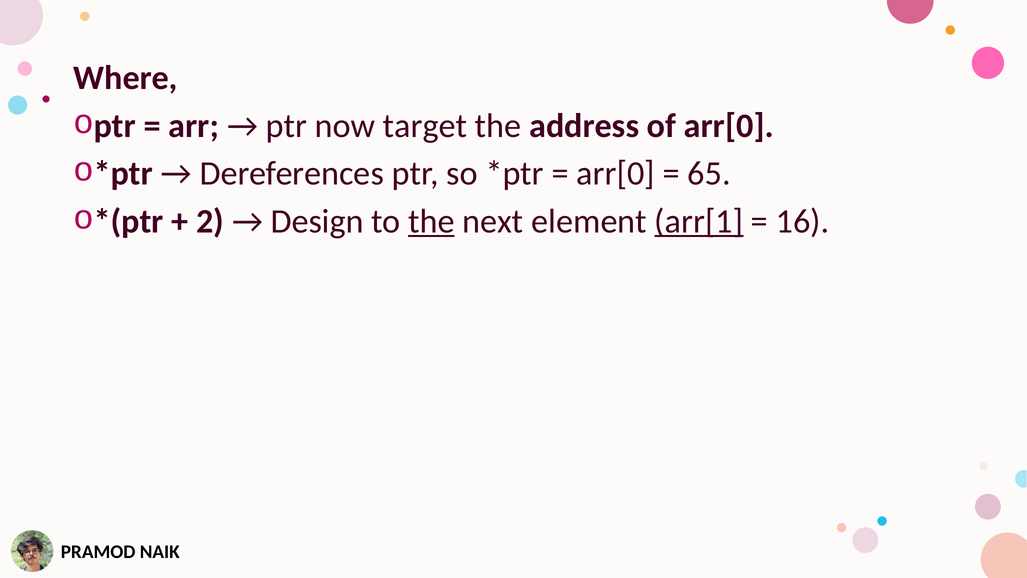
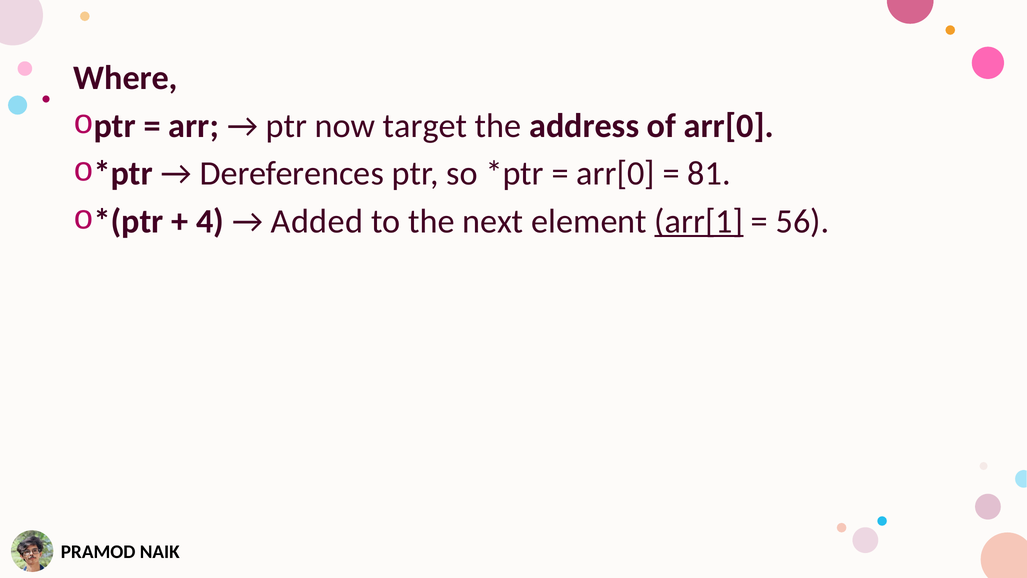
65: 65 -> 81 (709, 173)
2: 2 -> 4 (210, 221)
Design: Design -> Added (317, 221)
the underline: present -> none (431, 221)
16: 16 -> 56 (803, 221)
